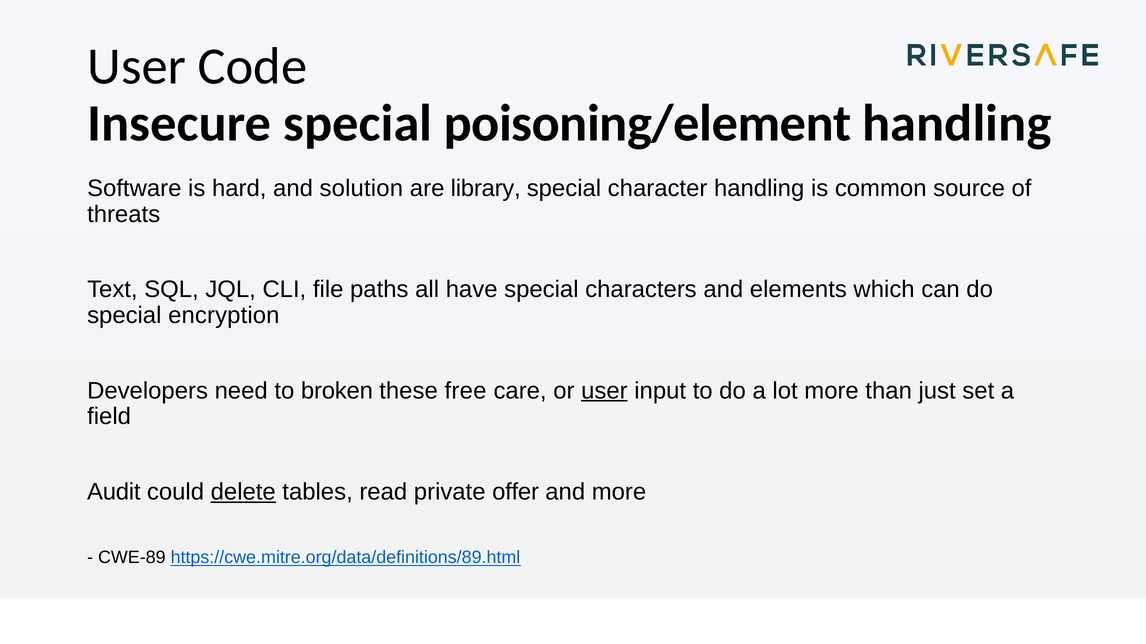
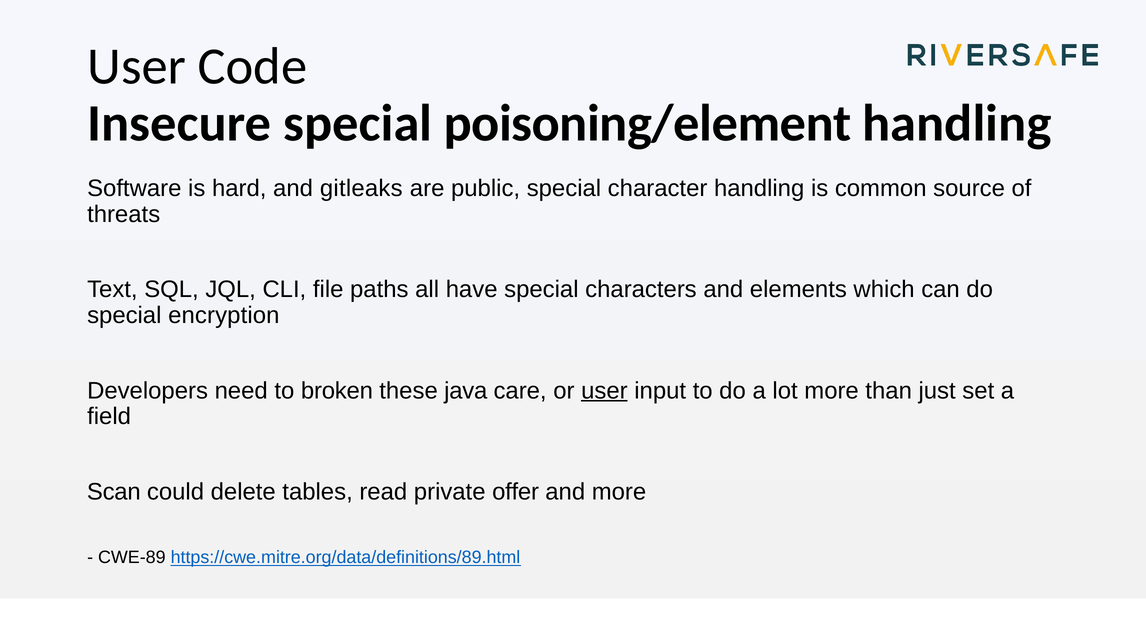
solution: solution -> gitleaks (361, 189)
library: library -> public (486, 189)
free: free -> java (466, 391)
Audit: Audit -> Scan (114, 492)
delete underline: present -> none (243, 492)
